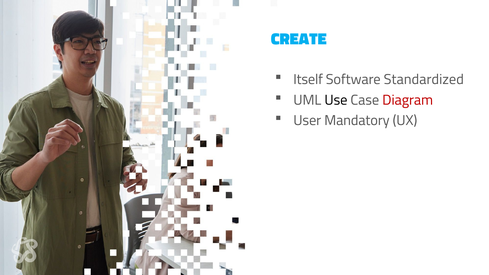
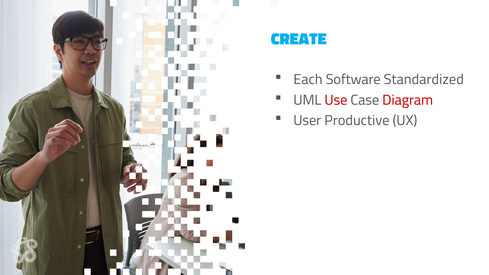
Itself: Itself -> Each (308, 80)
Use colour: black -> red (336, 100)
Mandatory: Mandatory -> Productive (357, 121)
